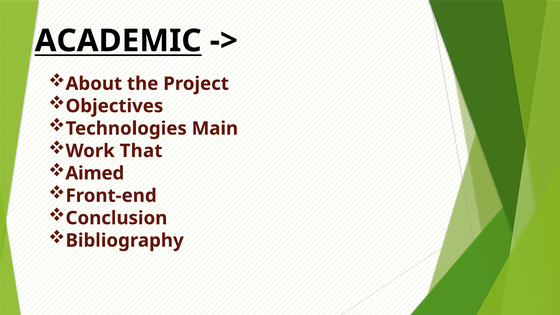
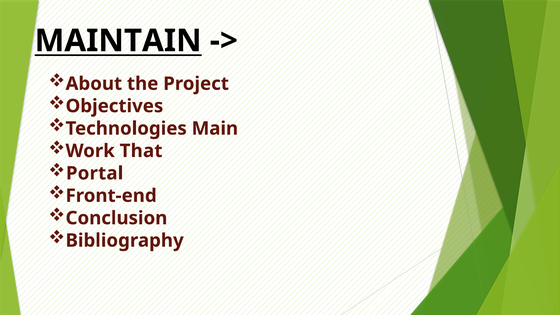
ACADEMIC: ACADEMIC -> MAINTAIN (118, 41)
Aimed: Aimed -> Portal (95, 173)
